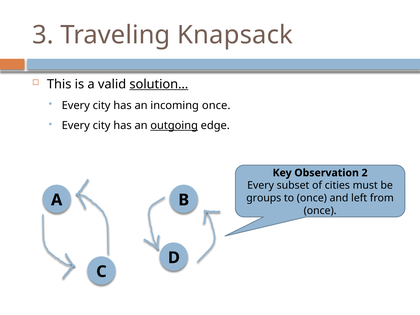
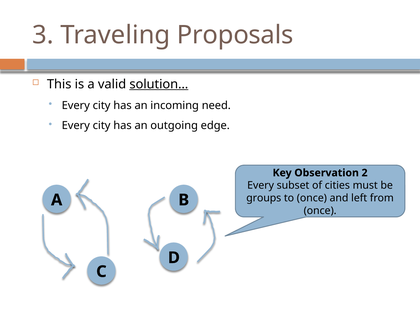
Knapsack: Knapsack -> Proposals (235, 35)
incoming once: once -> need (216, 105)
outgoing underline: present -> none (174, 126)
